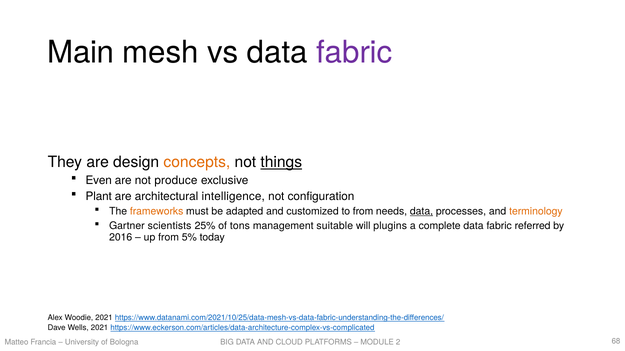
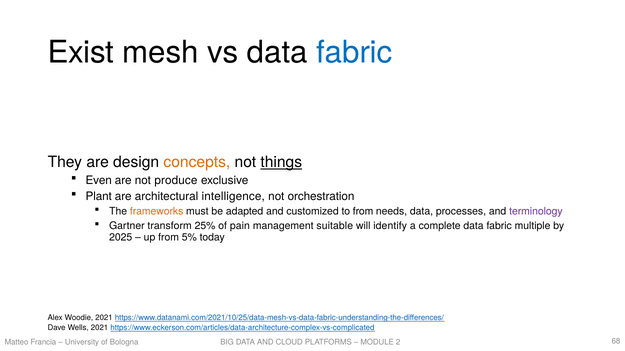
Main: Main -> Exist (81, 52)
fabric colour: purple -> blue (354, 52)
configuration: configuration -> orchestration (321, 197)
data underline: present -> none (421, 212)
terminology colour: orange -> purple (536, 212)
scientists: scientists -> transform (170, 226)
tons: tons -> pain (240, 226)
plugins: plugins -> identify (390, 226)
referred: referred -> multiple (533, 226)
2016: 2016 -> 2025 (121, 237)
